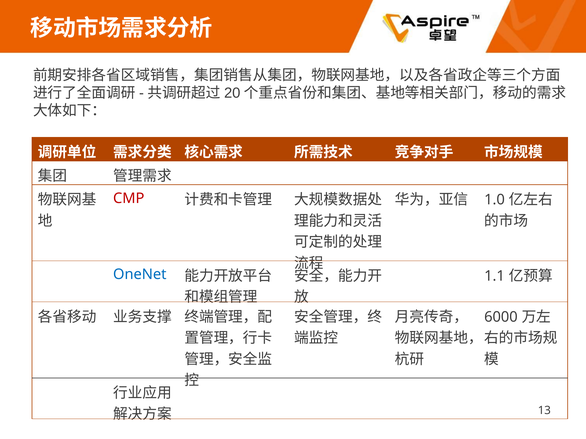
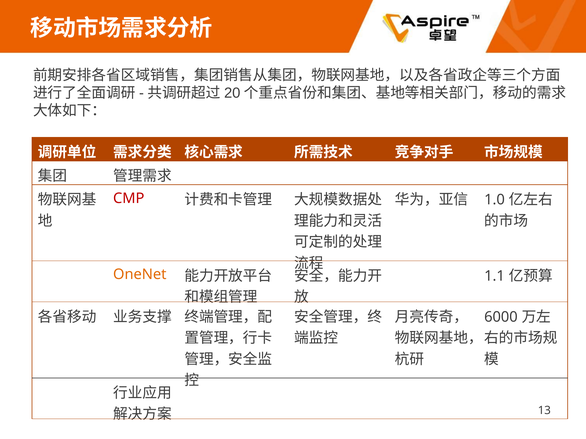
OneNet colour: blue -> orange (140, 275)
